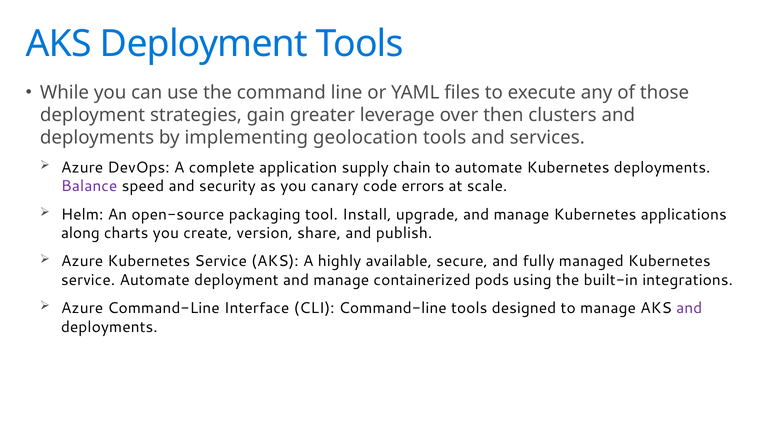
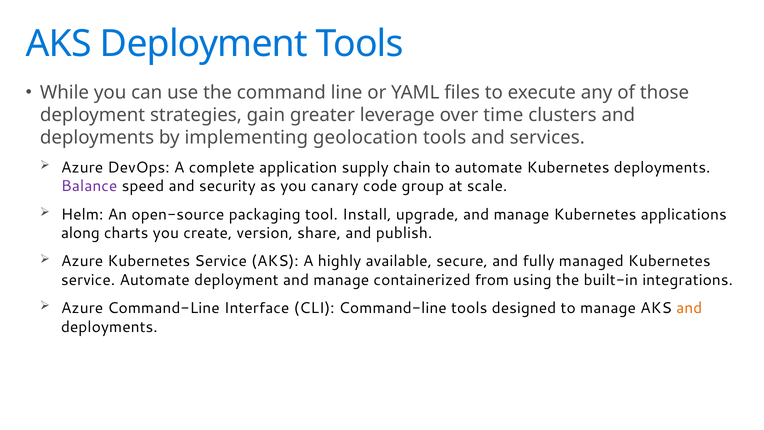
then: then -> time (503, 115)
errors: errors -> group (423, 186)
pods: pods -> from (492, 280)
and colour: purple -> orange (689, 308)
